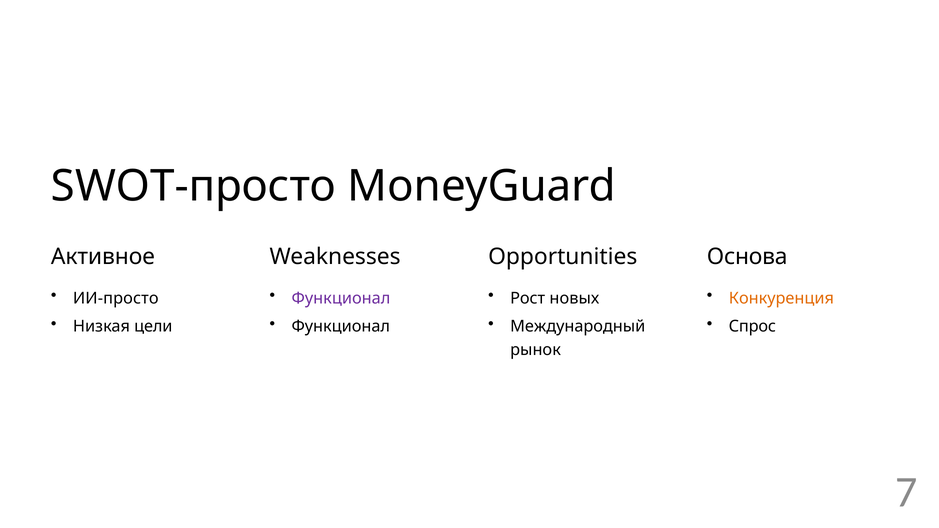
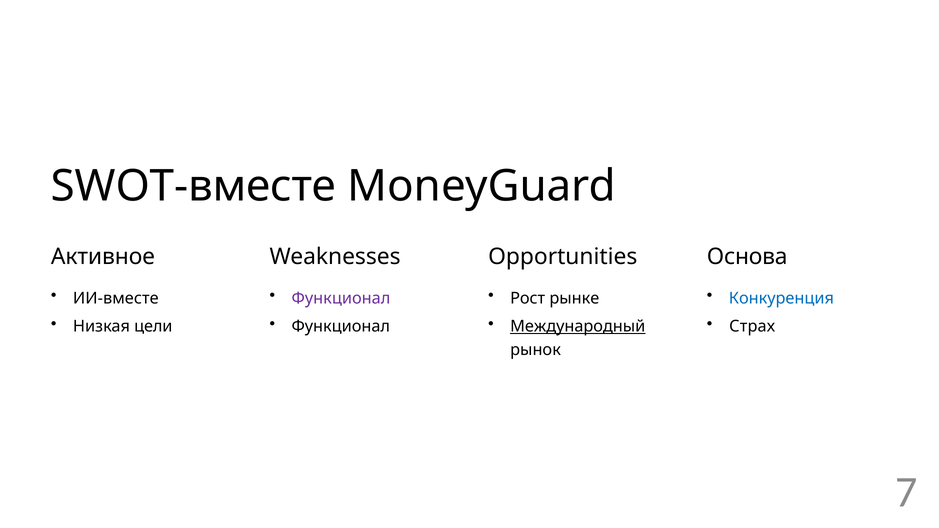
SWOT-просто: SWOT-просто -> SWOT-вместе (194, 186)
ИИ-просто: ИИ-просто -> ИИ-вместе (116, 298)
новых: новых -> рынке (574, 298)
Конкуренция colour: orange -> blue (781, 298)
Международный underline: none -> present (578, 327)
Спрос: Спрос -> Страх (752, 327)
